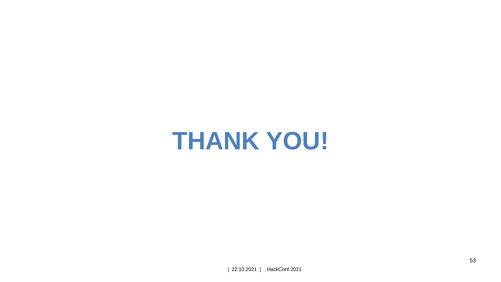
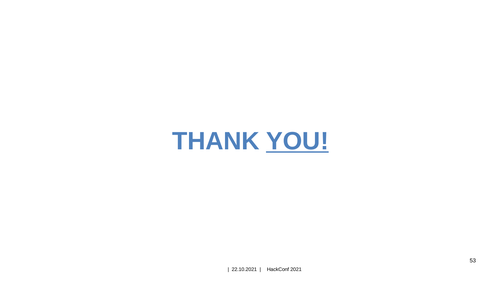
YOU underline: none -> present (297, 141)
